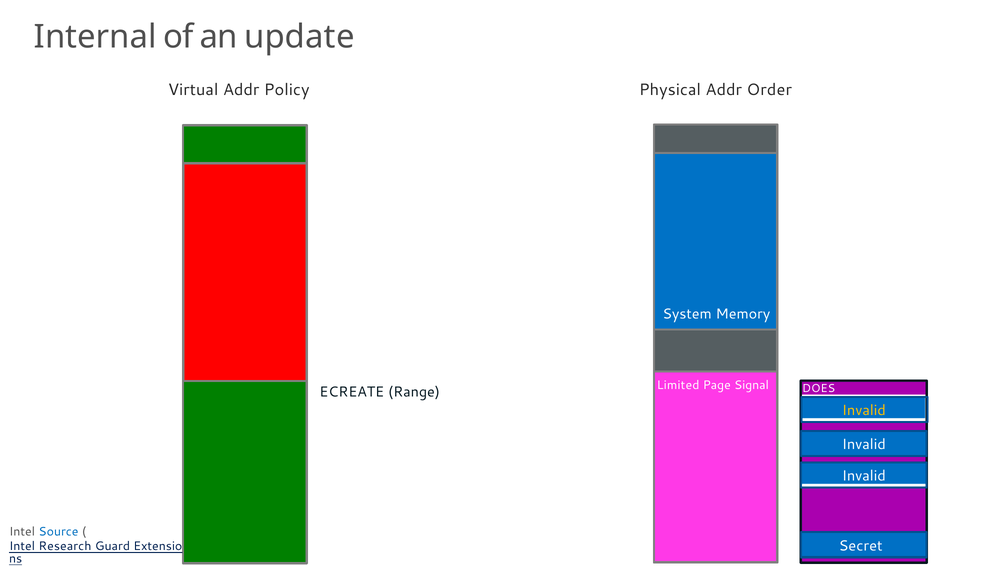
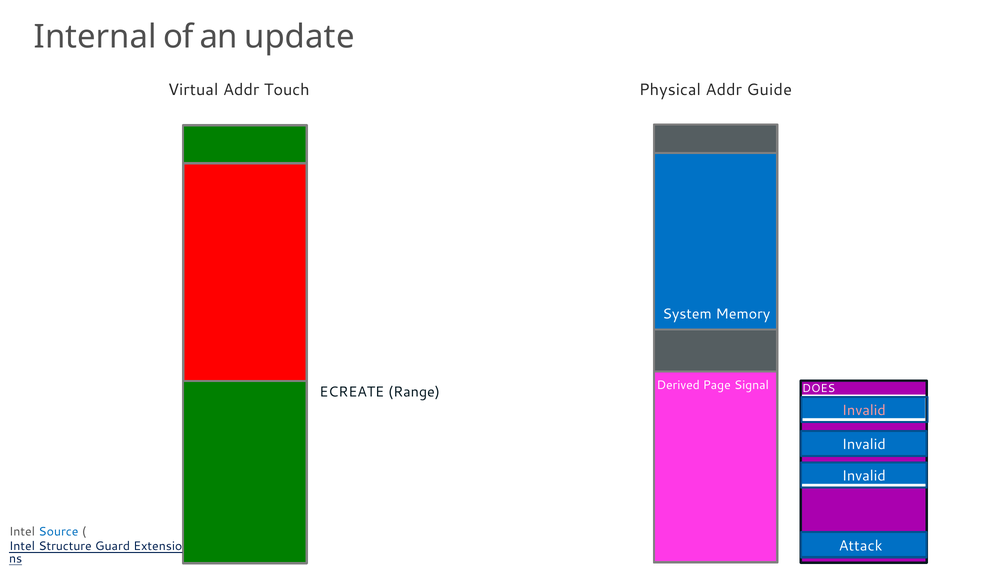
Policy: Policy -> Touch (287, 90)
Order: Order -> Guide (769, 90)
Limited: Limited -> Derived (678, 385)
Invalid colour: yellow -> pink (864, 411)
Secret: Secret -> Attack (861, 546)
Research: Research -> Structure (65, 547)
